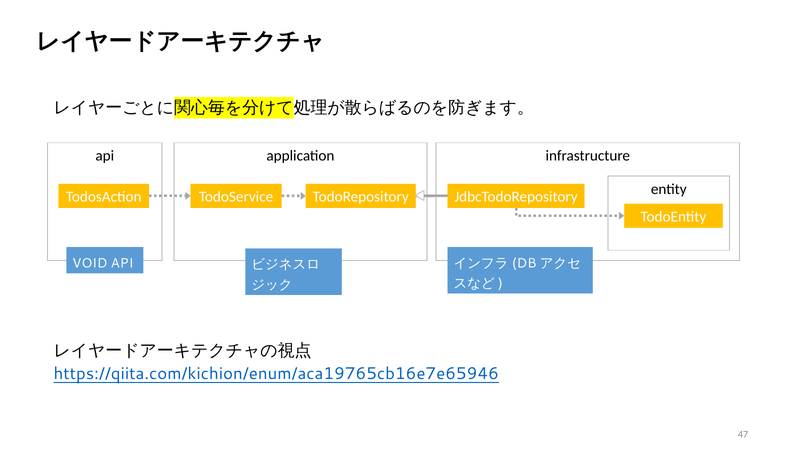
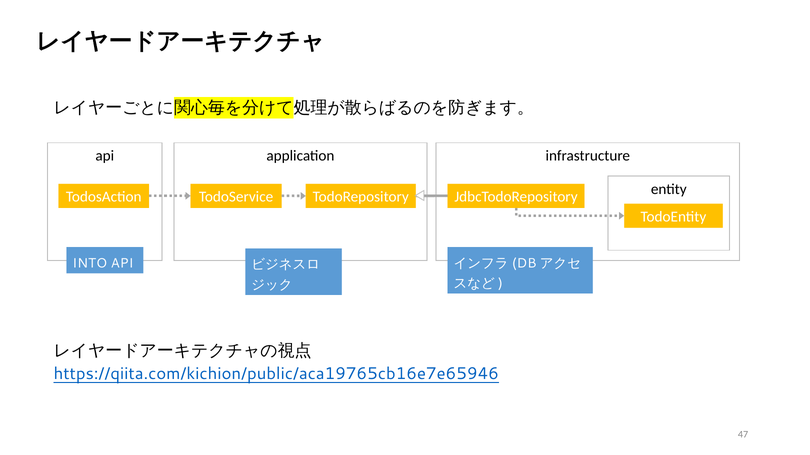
VOID: VOID -> INTO (90, 264)
https://qiita.com/kichion/enum/aca19765cb16e7e65946: https://qiita.com/kichion/enum/aca19765cb16e7e65946 -> https://qiita.com/kichion/public/aca19765cb16e7e65946 (276, 374)
